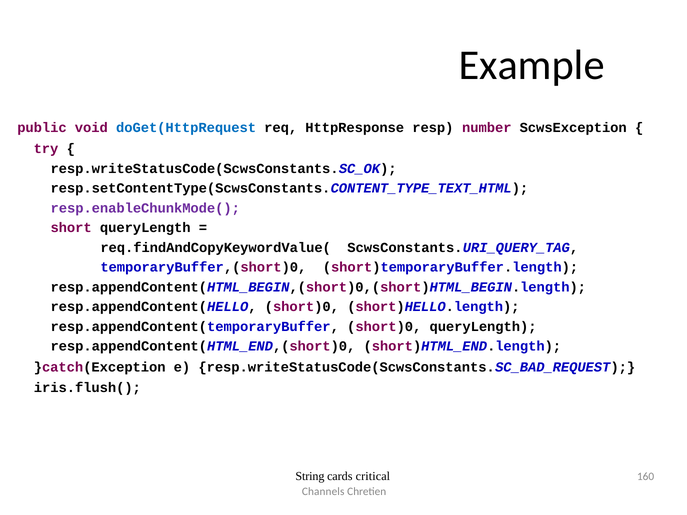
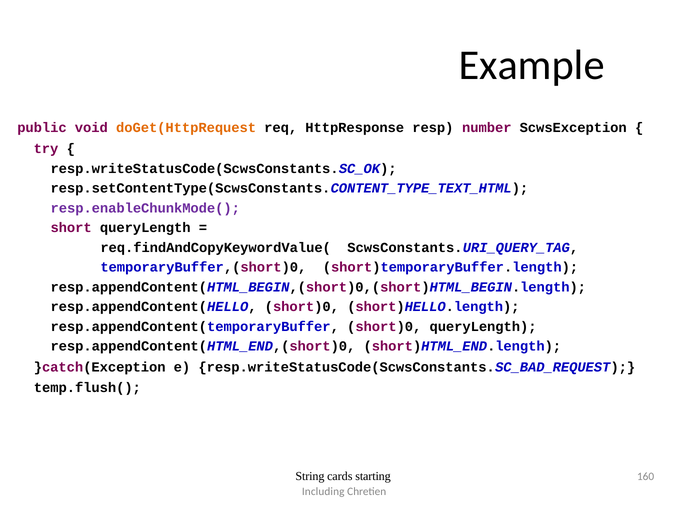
doGet(HttpRequest colour: blue -> orange (186, 128)
iris.flush(: iris.flush( -> temp.flush( (87, 388)
critical: critical -> starting (373, 476)
Channels: Channels -> Including (323, 491)
